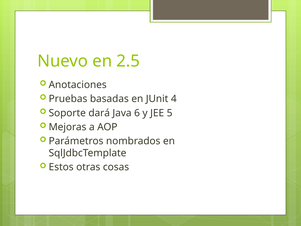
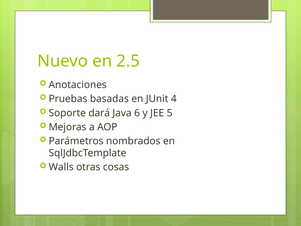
Estos: Estos -> Walls (61, 167)
